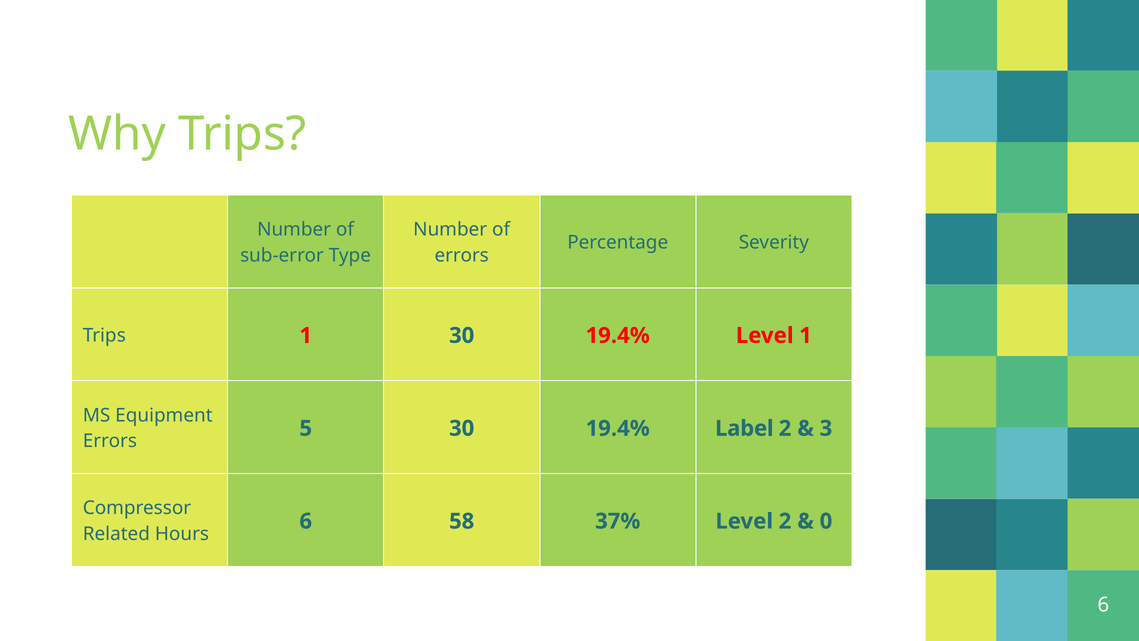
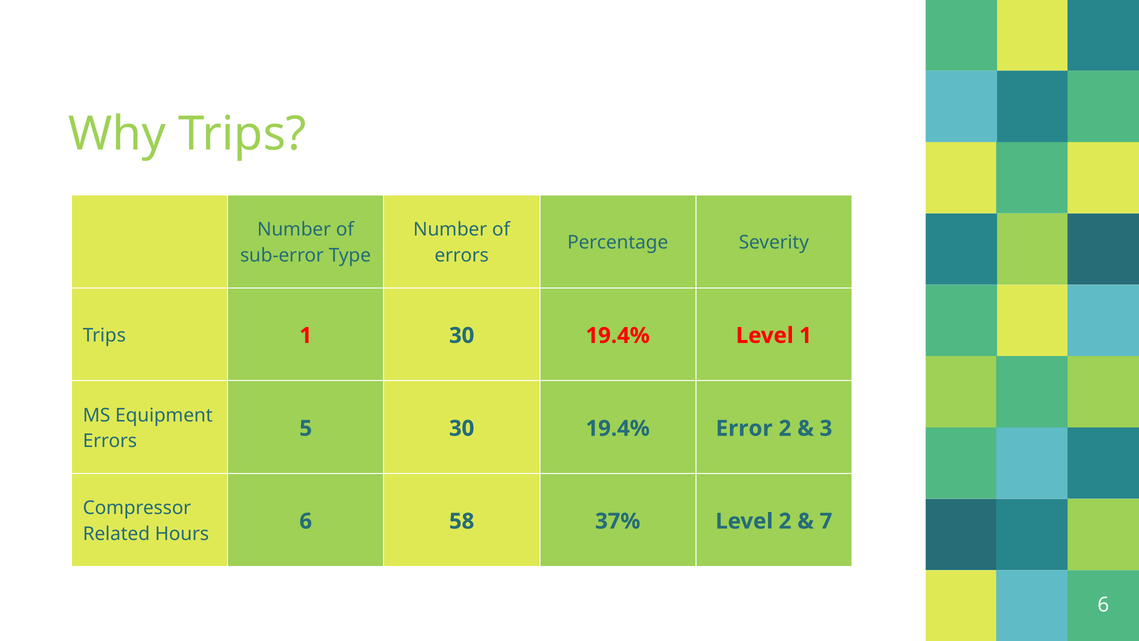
Label: Label -> Error (744, 428)
0: 0 -> 7 (826, 521)
